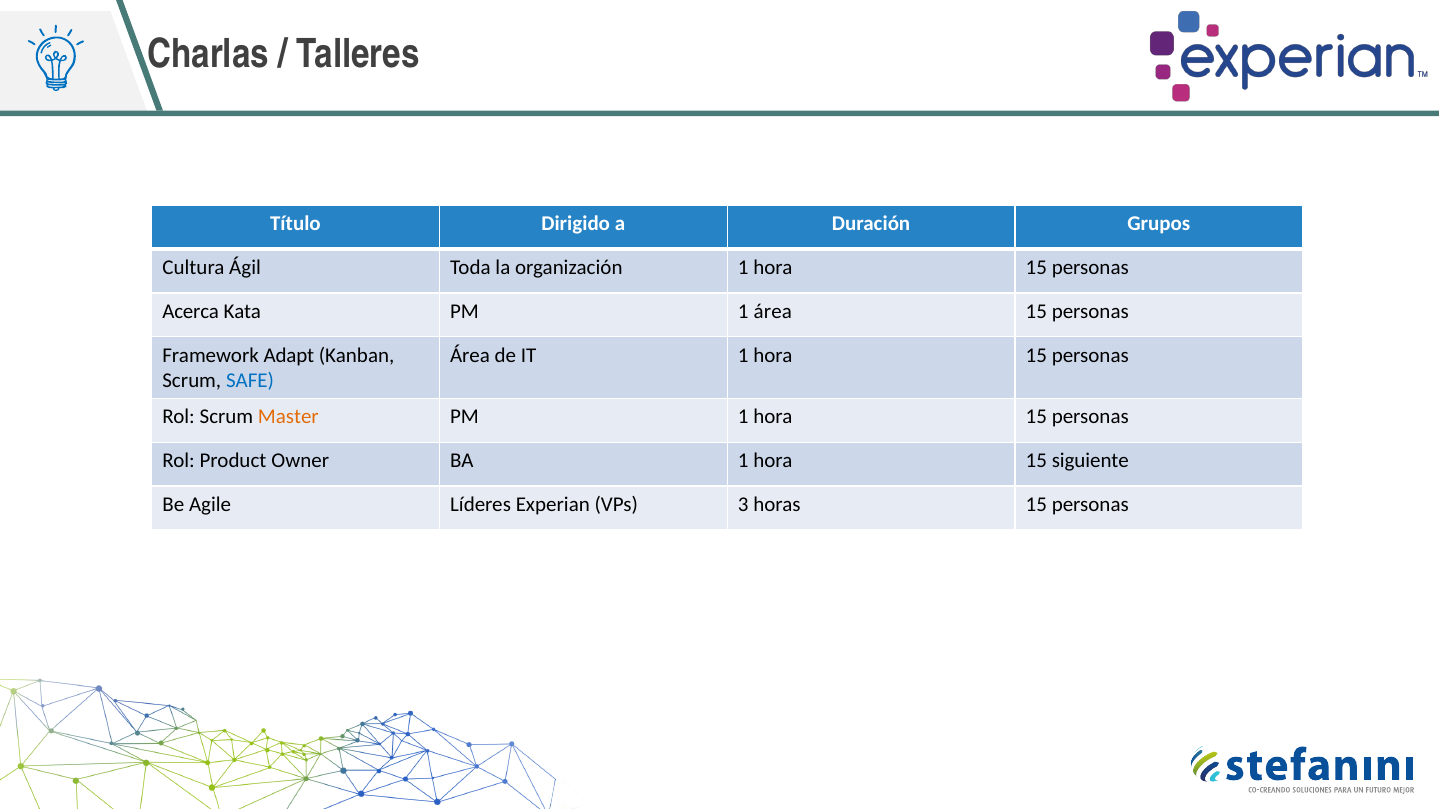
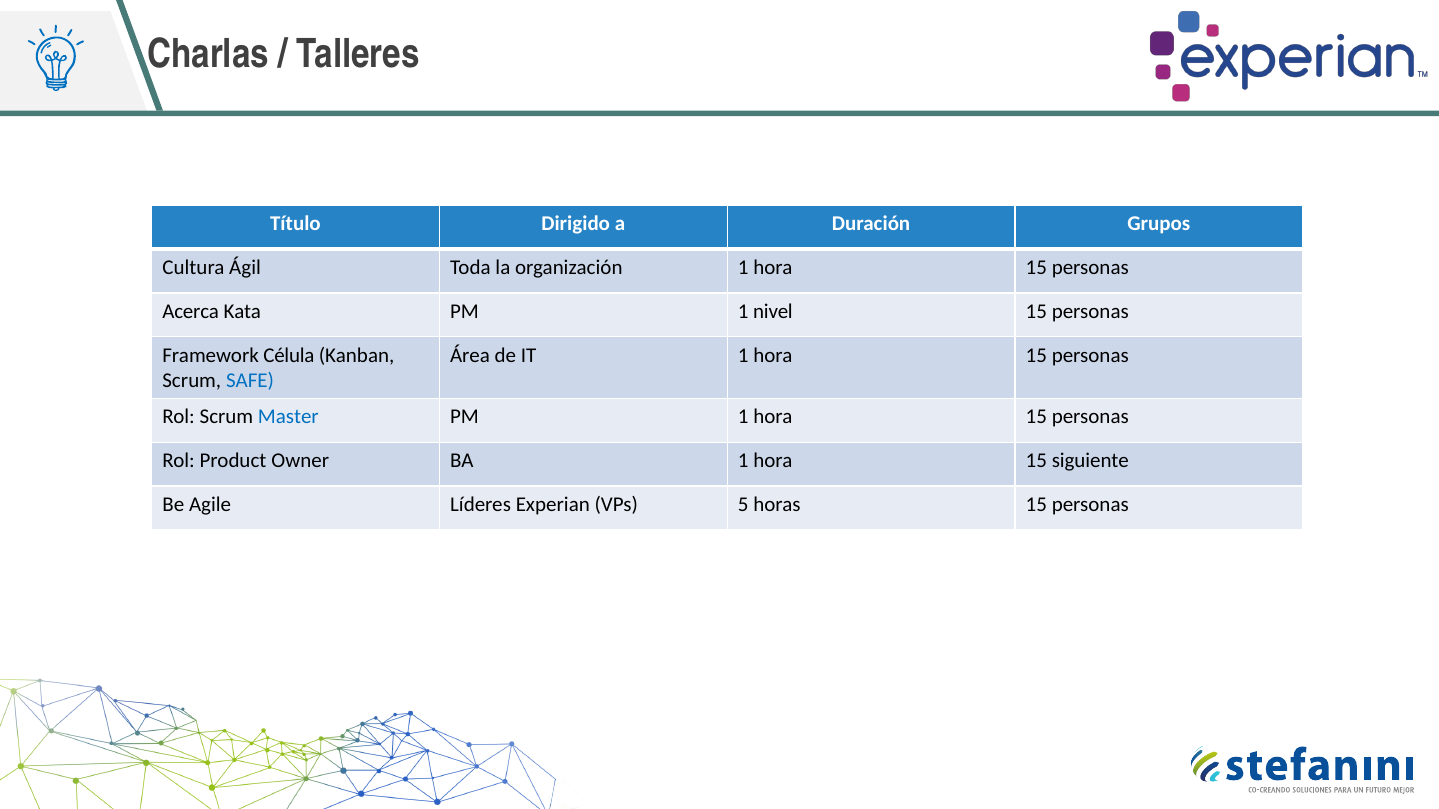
1 área: área -> nivel (773, 312)
Adapt: Adapt -> Célula (289, 355)
Master colour: orange -> blue (288, 417)
3: 3 -> 5 (743, 505)
